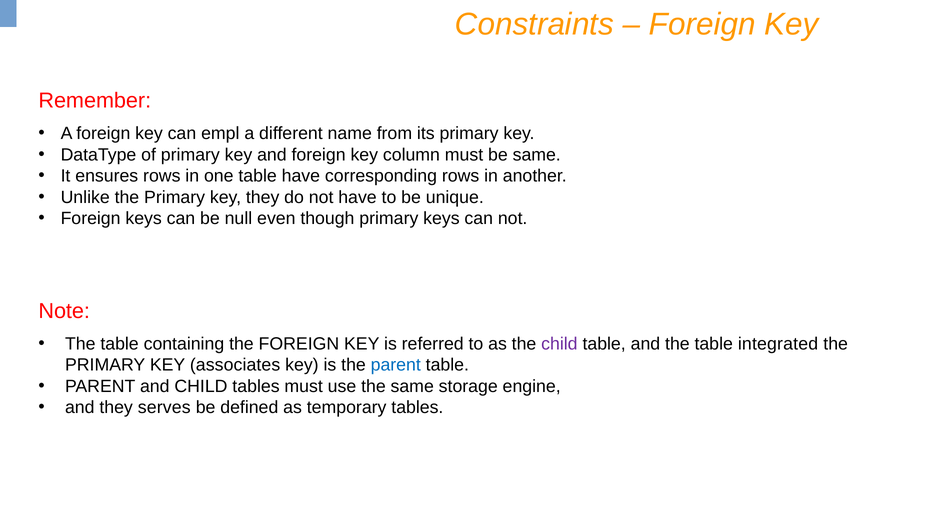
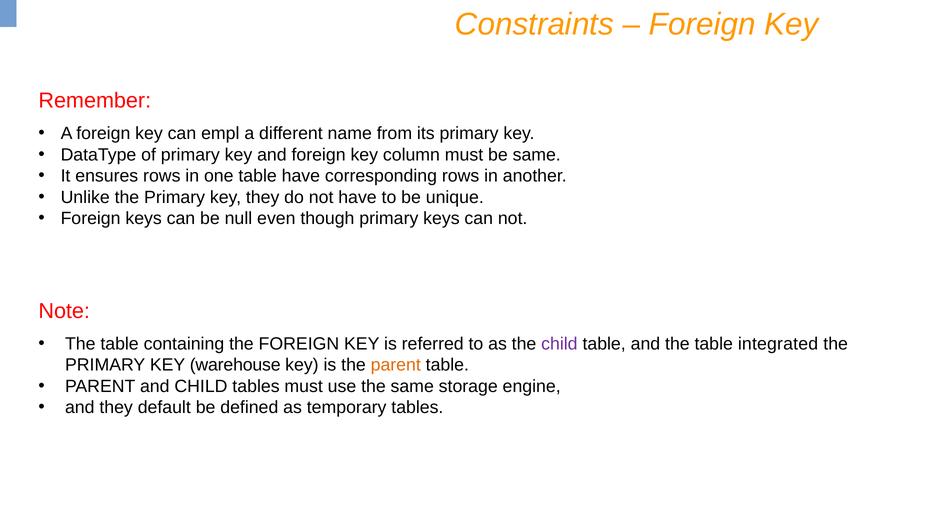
associates: associates -> warehouse (235, 365)
parent colour: blue -> orange (396, 365)
serves: serves -> default (164, 407)
